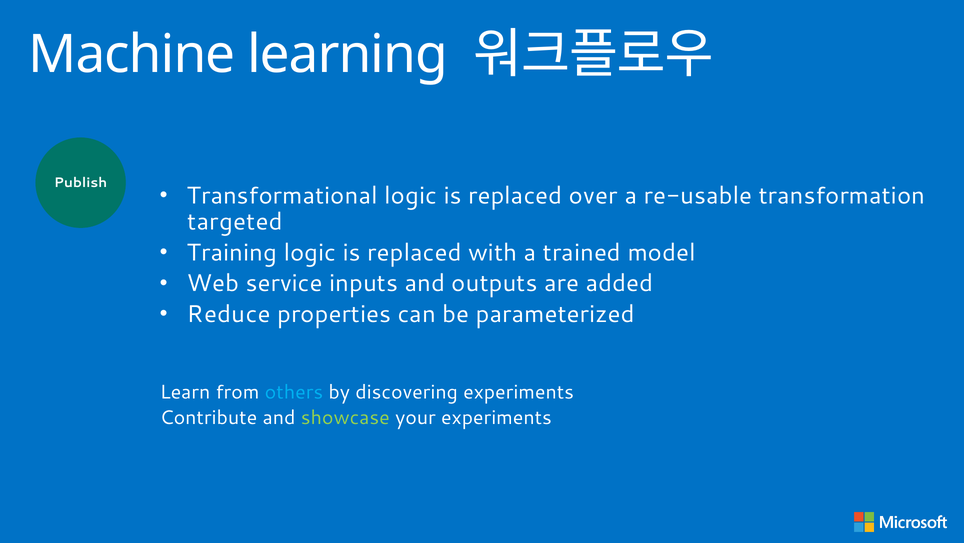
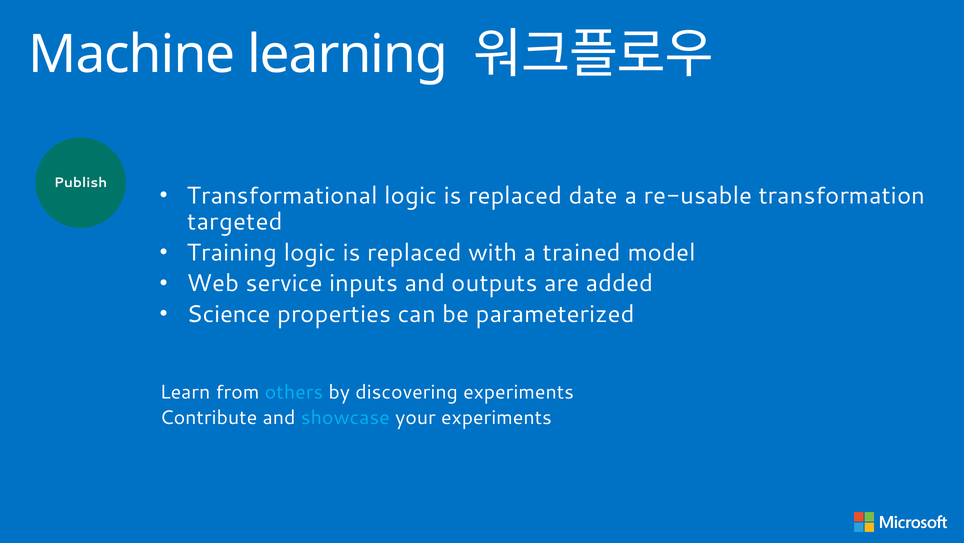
over: over -> date (593, 195)
Reduce: Reduce -> Science (229, 314)
showcase colour: light green -> light blue (345, 417)
